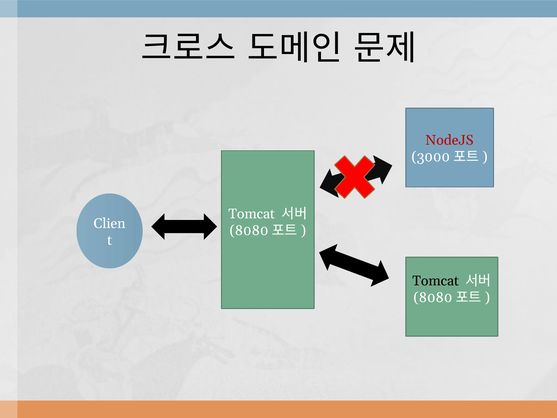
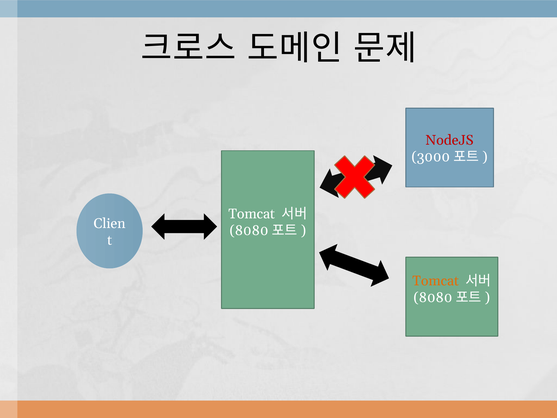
Tomcat colour: black -> orange (436, 281)
